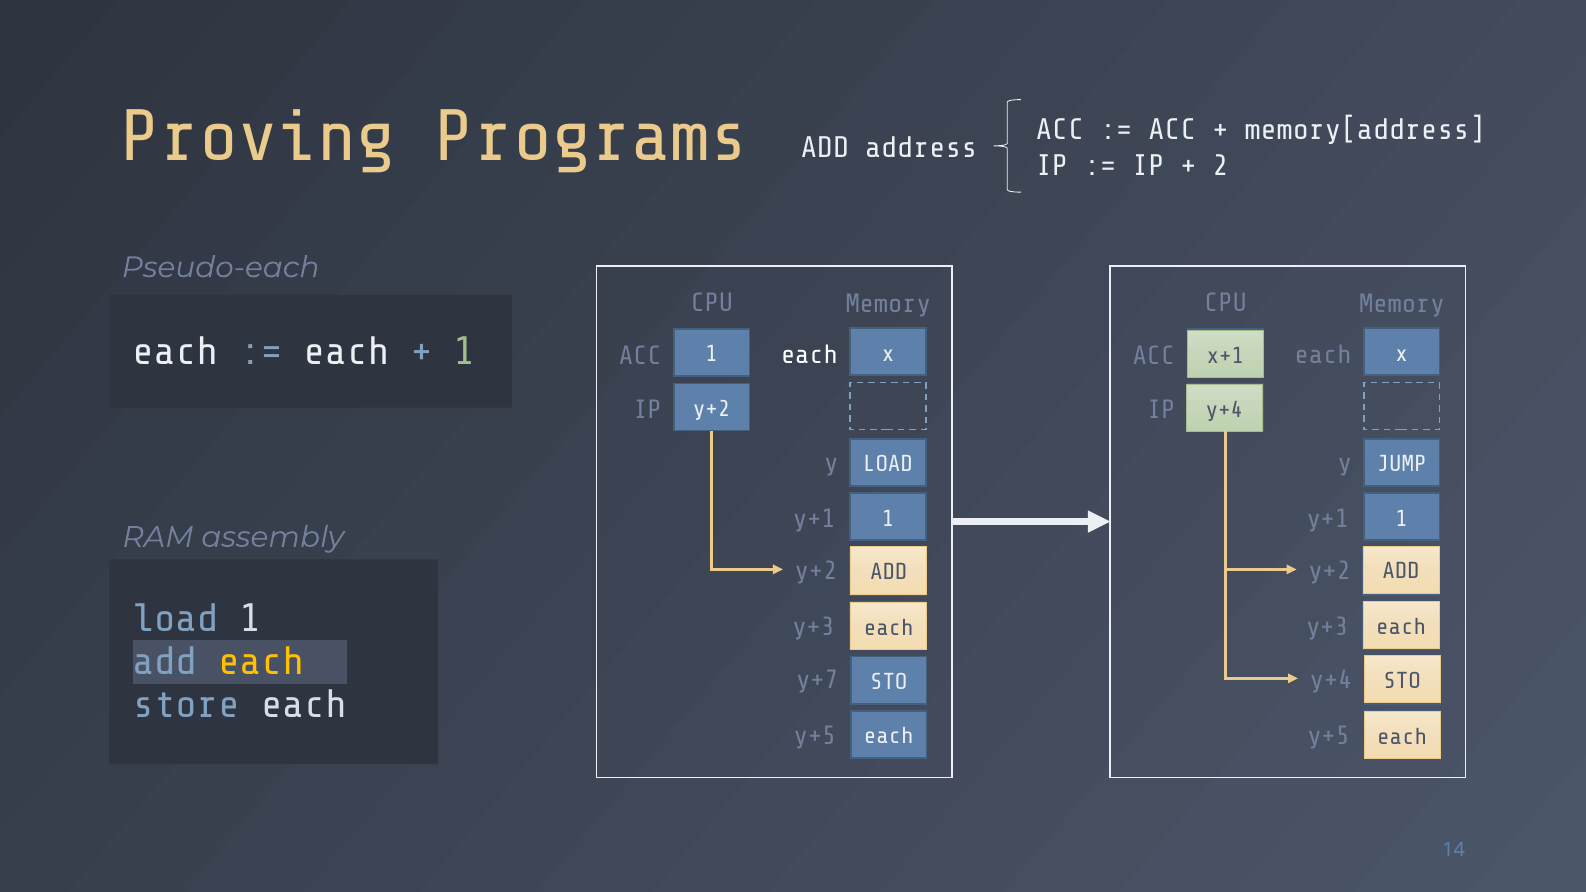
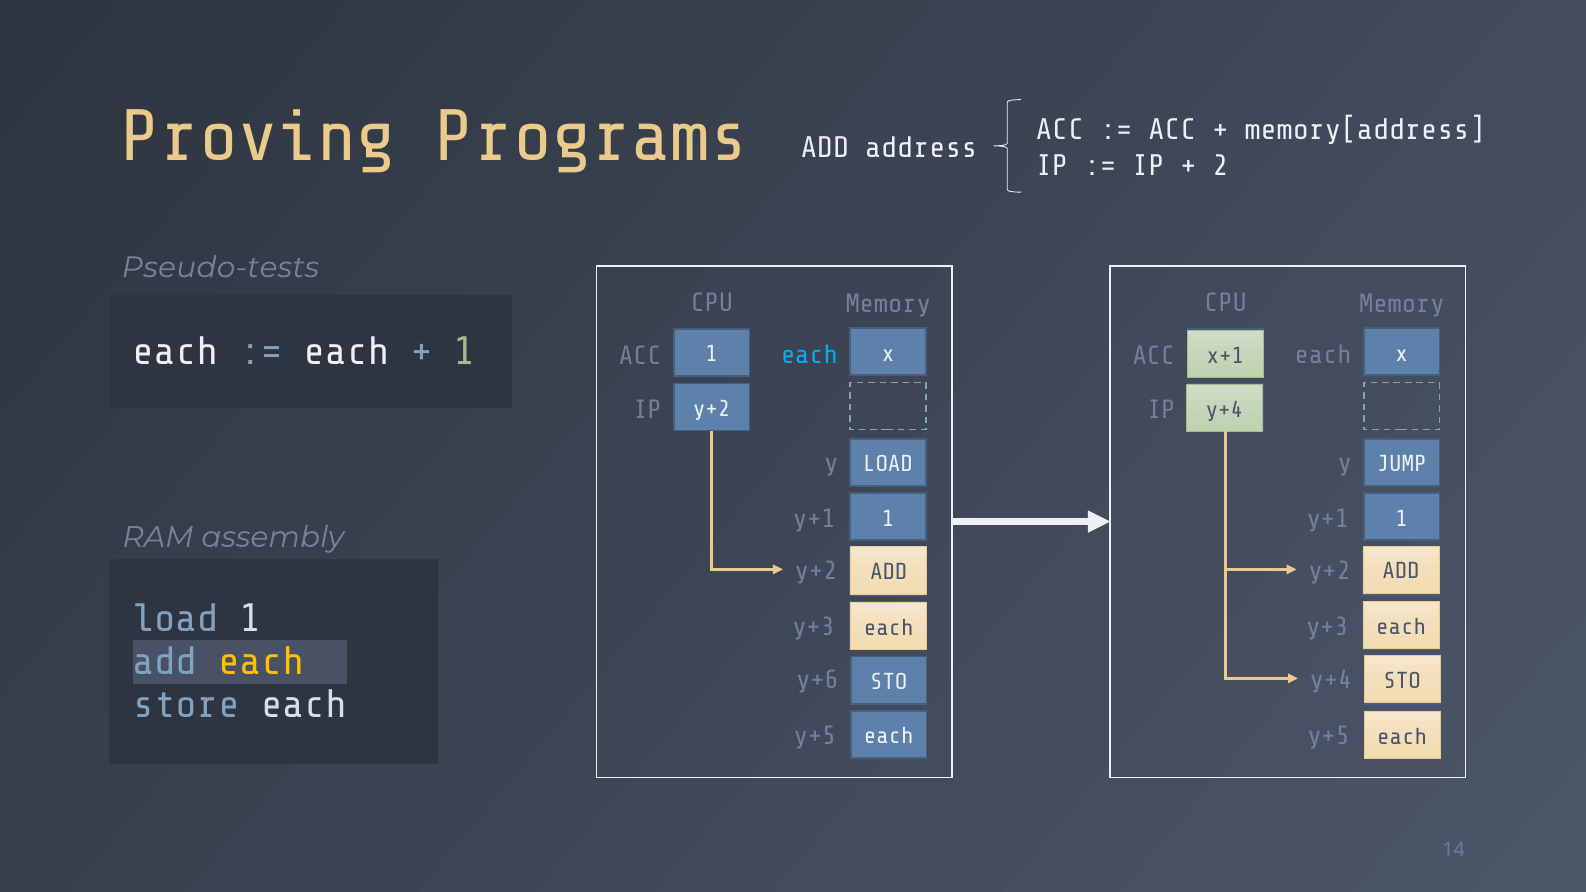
Pseudo-each: Pseudo-each -> Pseudo-tests (220, 267)
each colour: white -> light blue (809, 355)
y+7: y+7 -> y+6 (817, 680)
